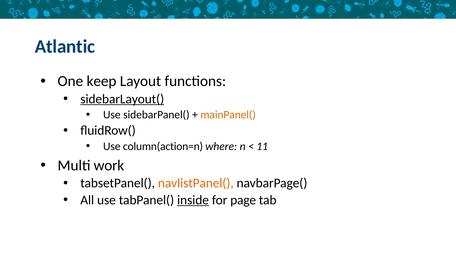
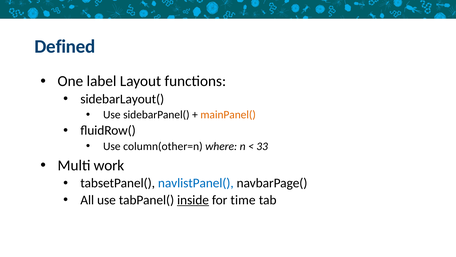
Atlantic: Atlantic -> Defined (65, 46)
keep: keep -> label (102, 81)
sidebarLayout( underline: present -> none (122, 99)
column(action=n: column(action=n -> column(other=n (163, 146)
11: 11 -> 33 (262, 146)
navlistPanel( colour: orange -> blue (196, 183)
page: page -> time (243, 200)
